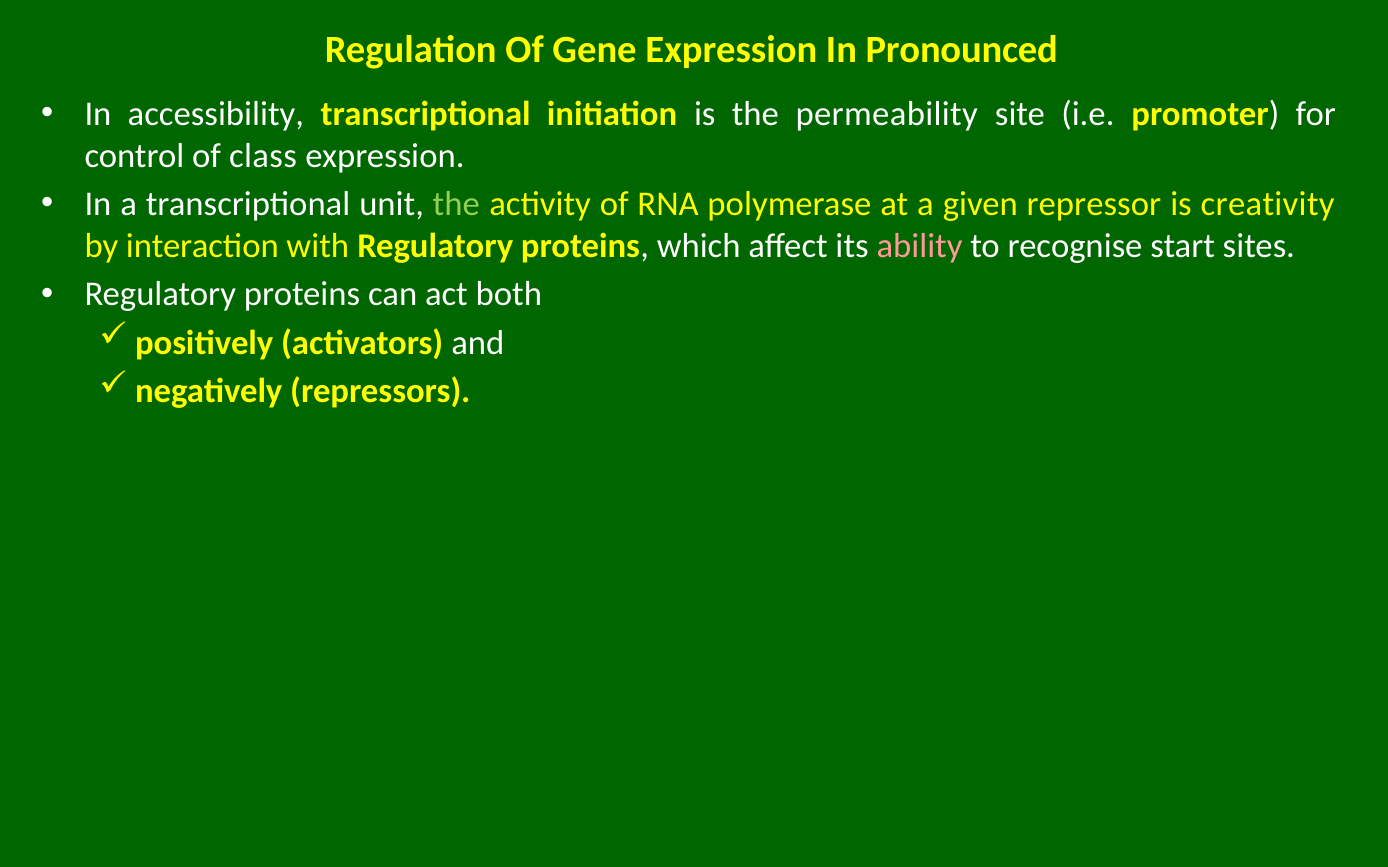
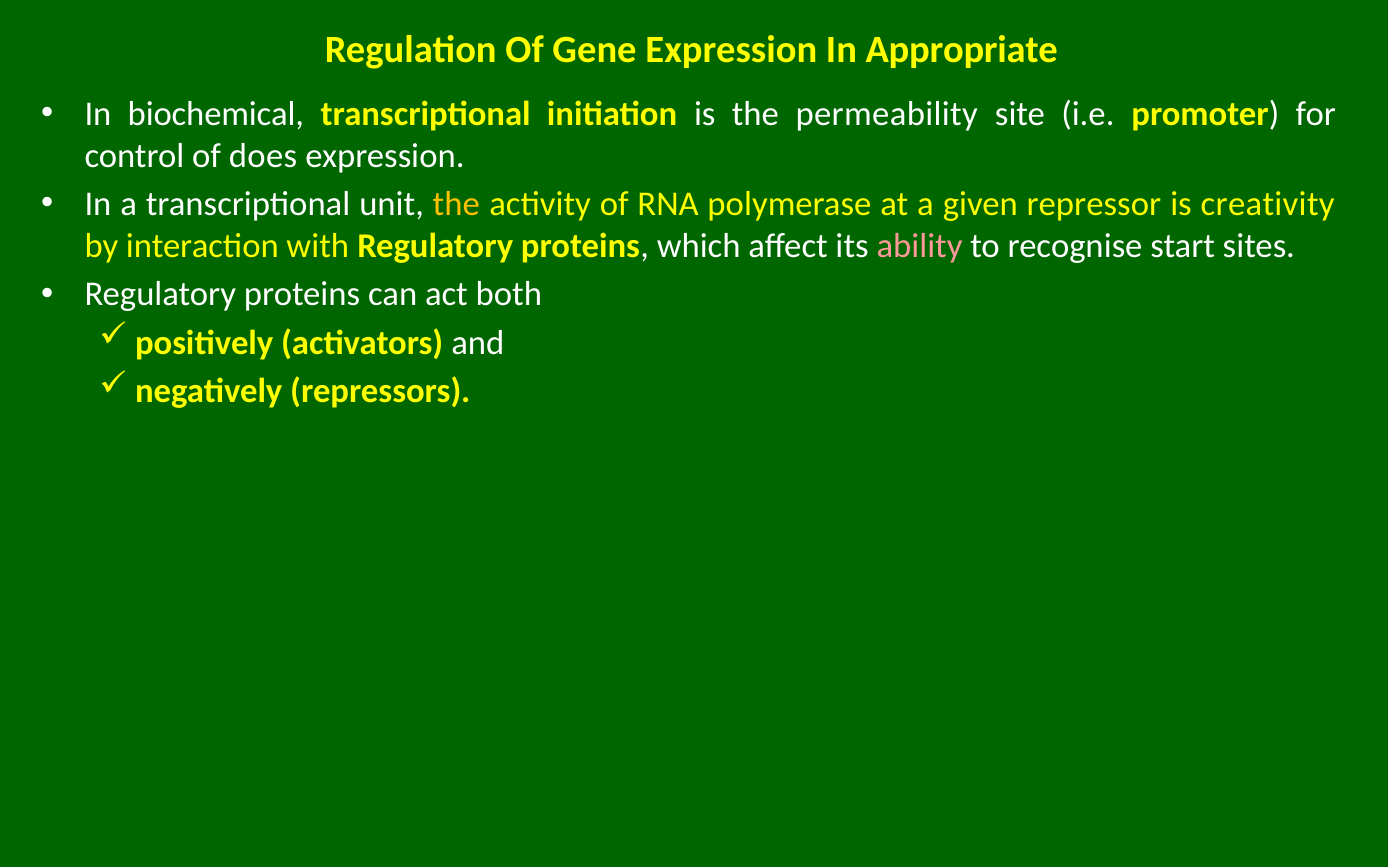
Pronounced: Pronounced -> Appropriate (962, 50)
accessibility: accessibility -> biochemical (216, 114)
class: class -> does (263, 156)
the colour: light green -> yellow (456, 204)
